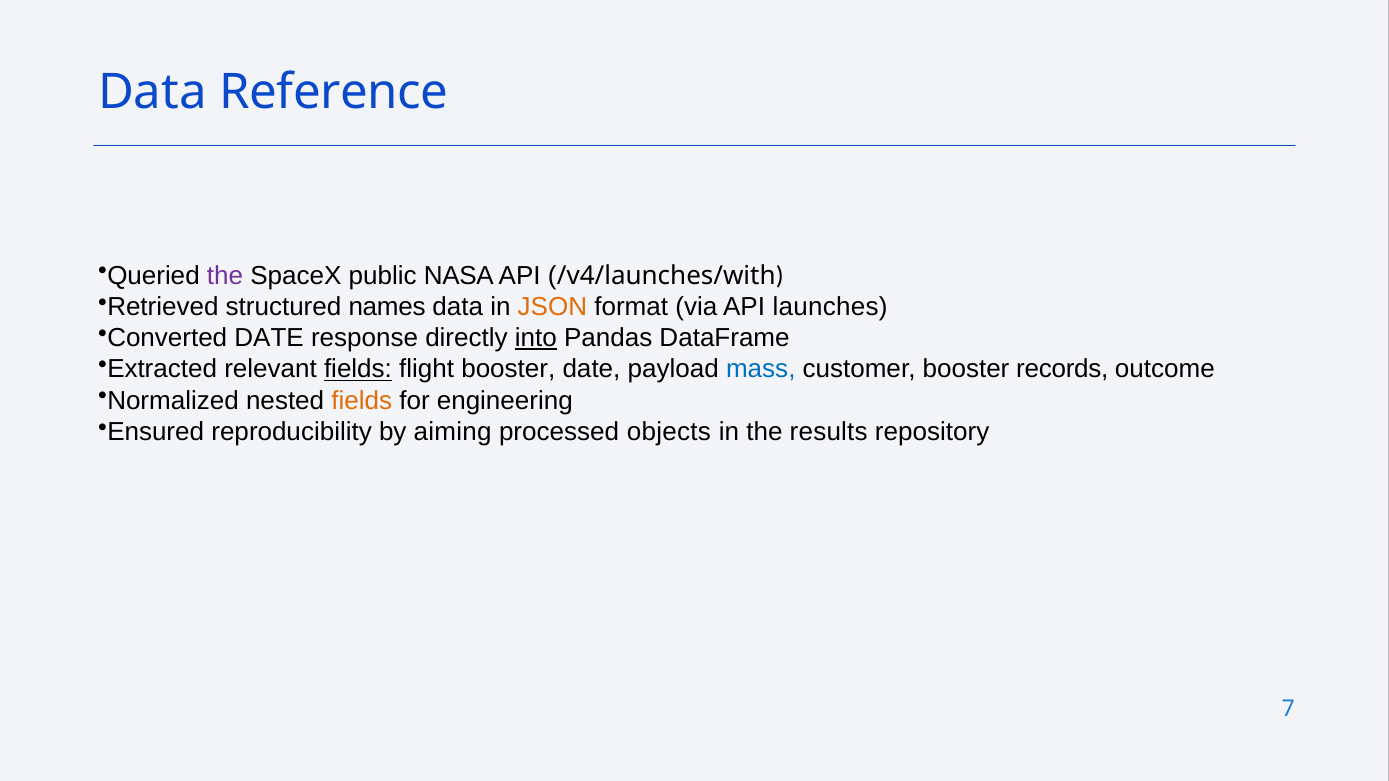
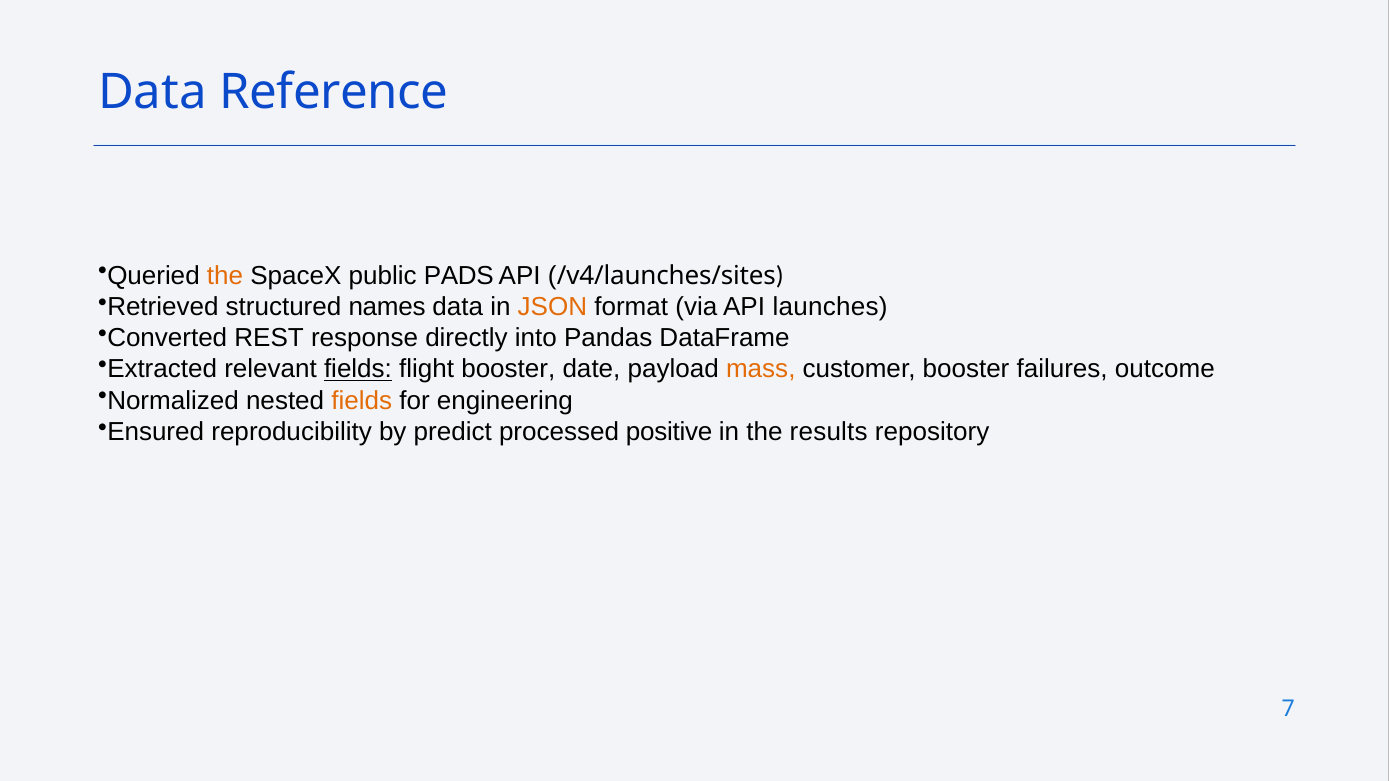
the colour: purple -> orange (225, 276)
NASA: NASA -> PADS (459, 276)
/v4/launches/with: /v4/launches/with -> /v4/launches/sites (666, 276)
Converted DATE: DATE -> REST (269, 338)
into underline: present -> none (536, 338)
mass colour: blue -> orange (761, 369)
records: records -> failures (1062, 369)
aiming: aiming -> predict (453, 432)
objects: objects -> positive (669, 432)
